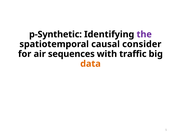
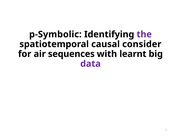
p-Synthetic: p-Synthetic -> p-Symbolic (55, 34)
traffic: traffic -> learnt (133, 54)
data colour: orange -> purple (90, 64)
